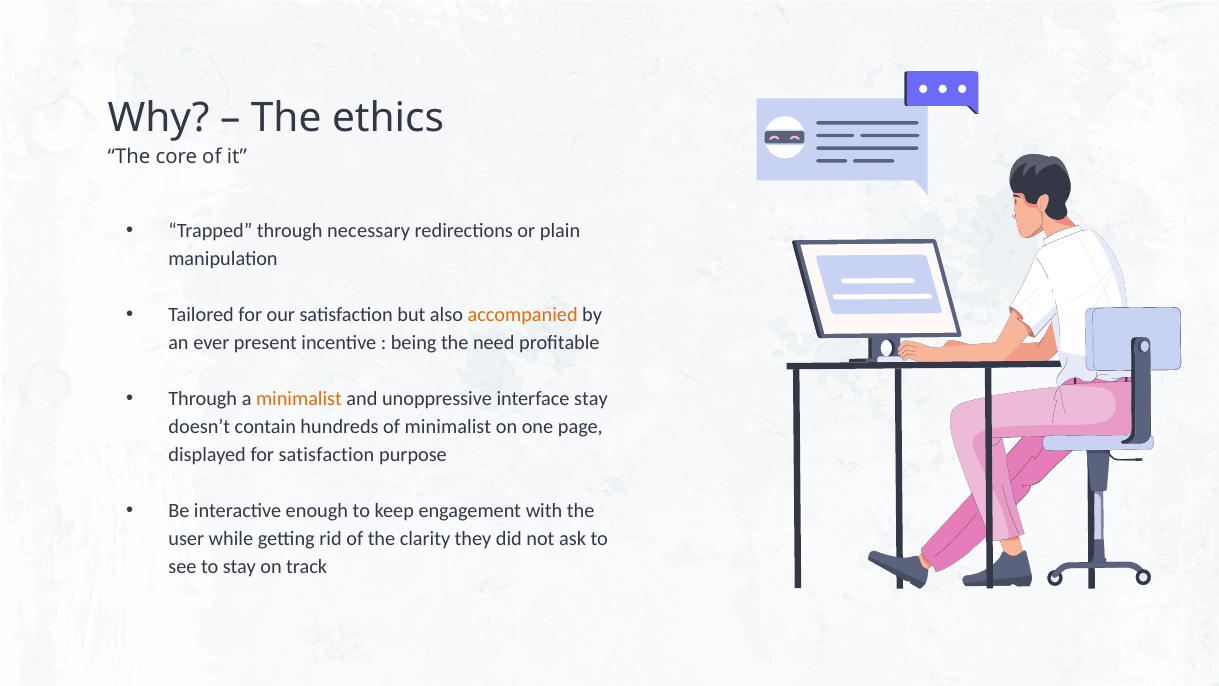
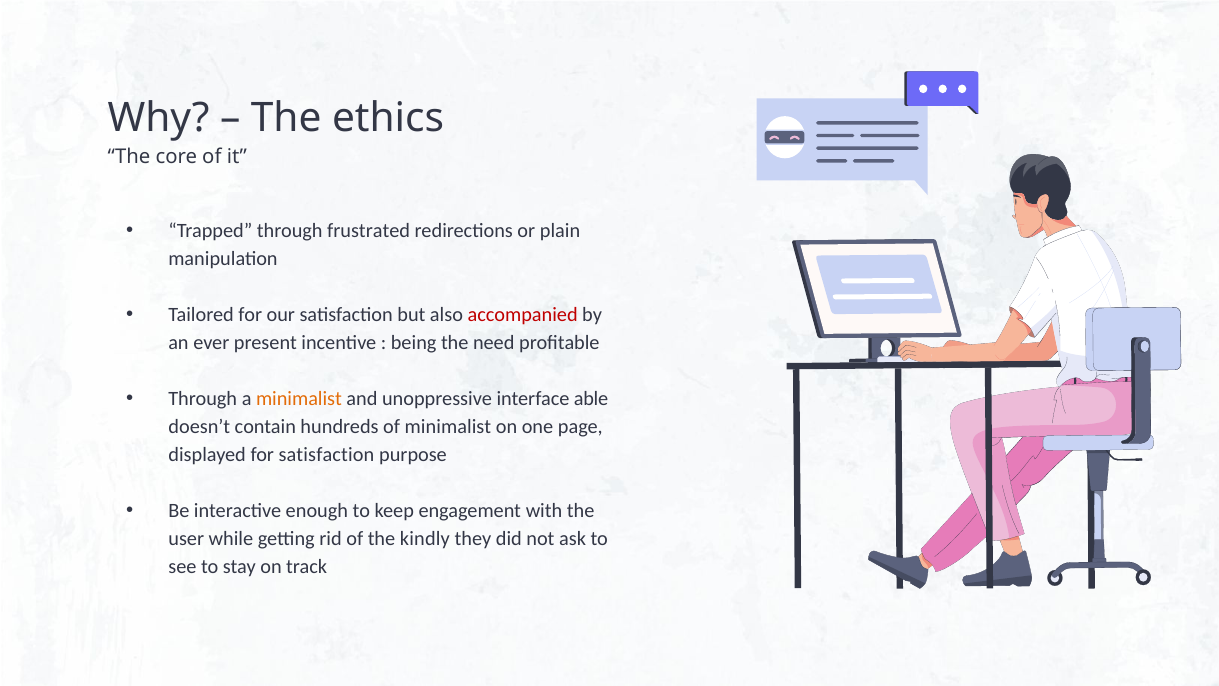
necessary: necessary -> frustrated (369, 231)
accompanied colour: orange -> red (523, 315)
interface stay: stay -> able (591, 399)
clarity: clarity -> kindly (425, 539)
